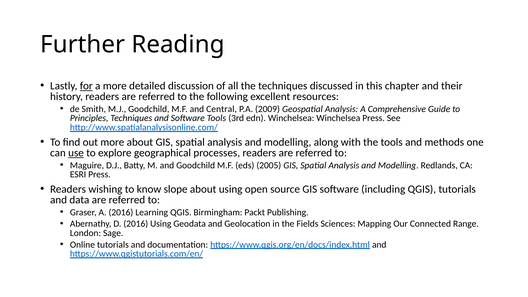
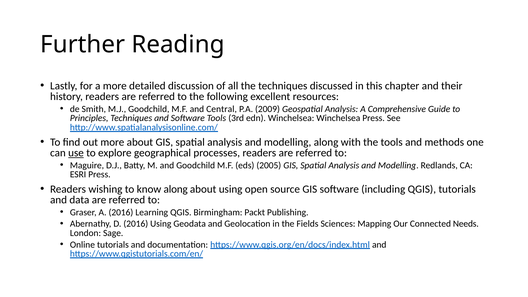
for underline: present -> none (86, 86)
know slope: slope -> along (176, 189)
Range: Range -> Needs (466, 224)
